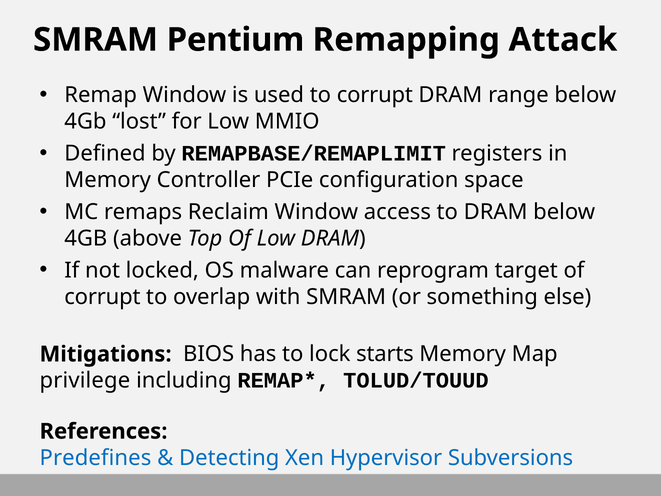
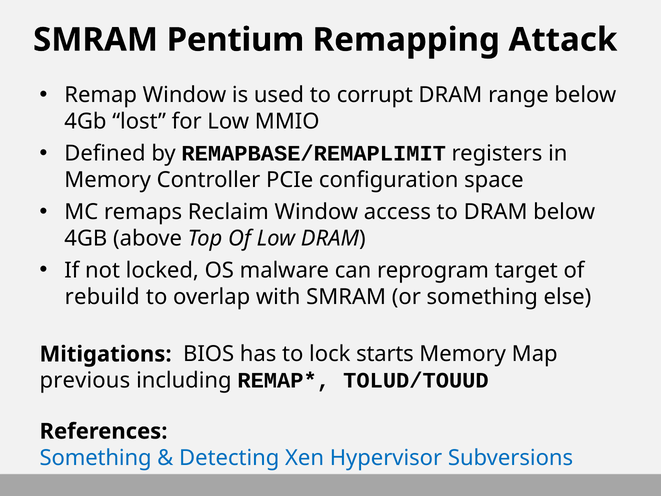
corrupt: corrupt -> rebuild (102, 297)
privilege: privilege -> previous (85, 380)
Predefines: Predefines -> Something (96, 458)
